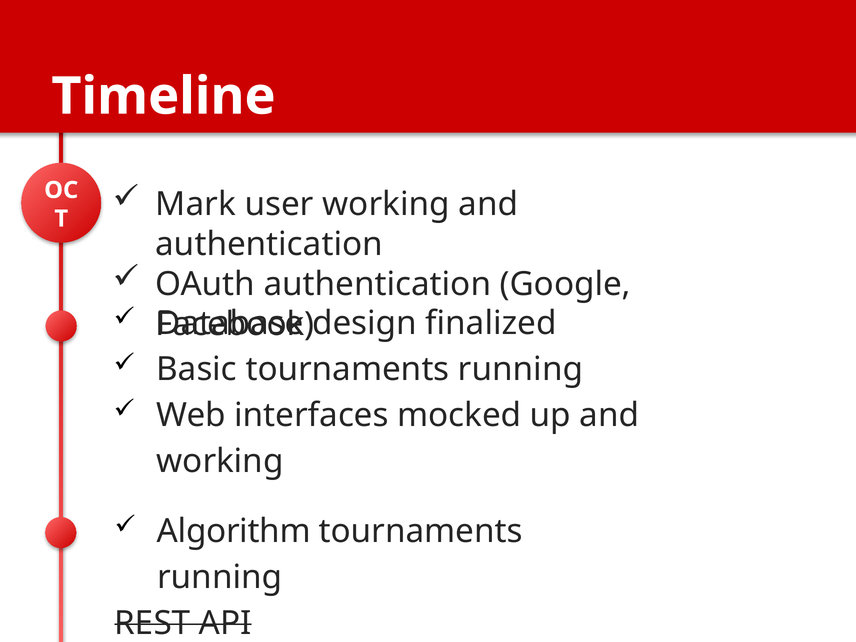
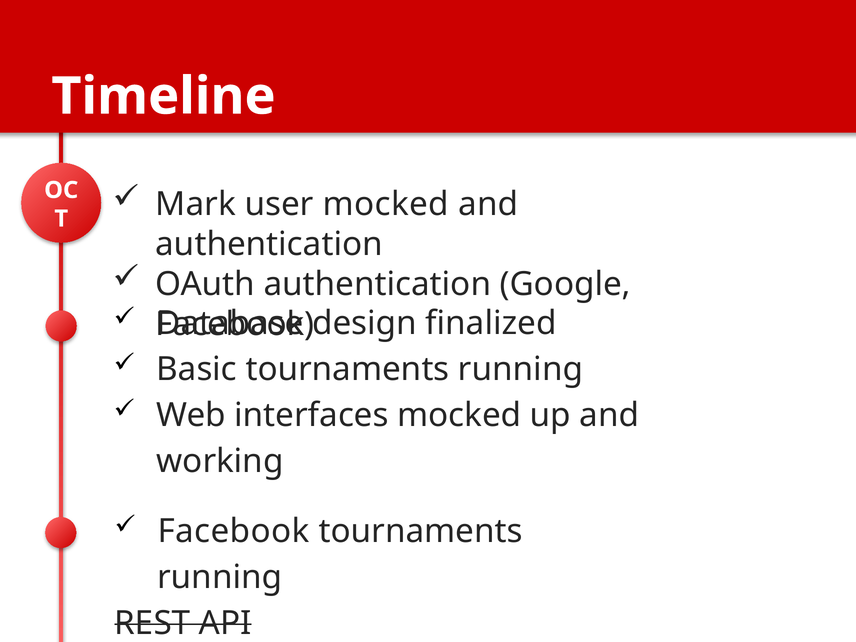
user working: working -> mocked (386, 204)
Algorithm: Algorithm -> Facebook (234, 531)
